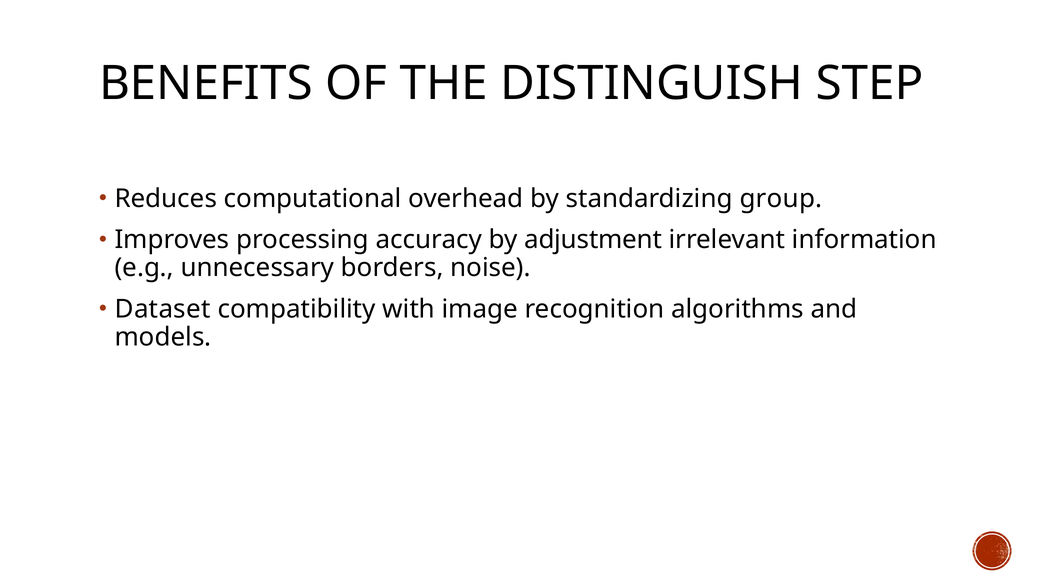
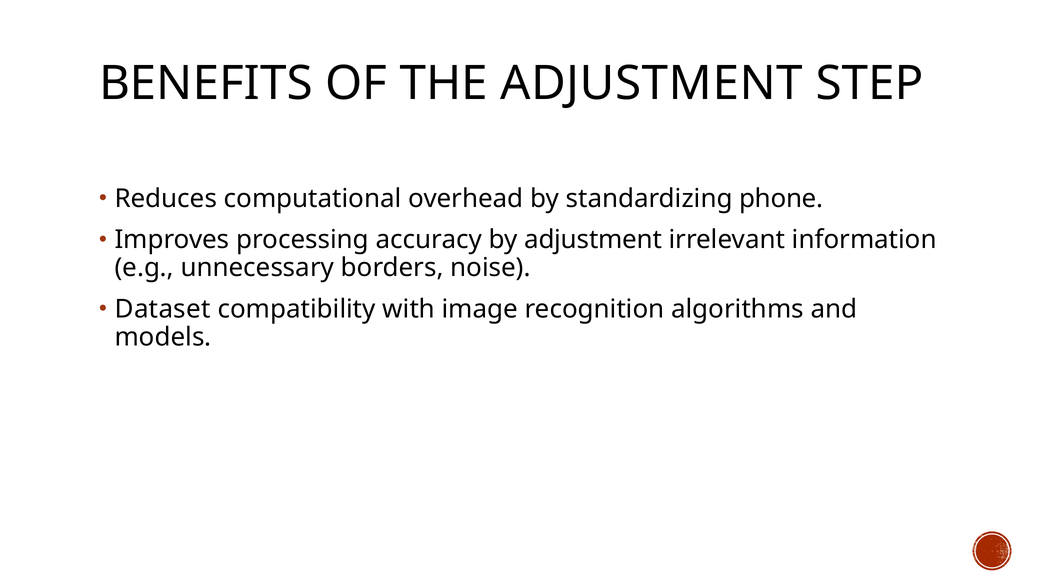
THE DISTINGUISH: DISTINGUISH -> ADJUSTMENT (652, 84)
group: group -> phone (781, 199)
